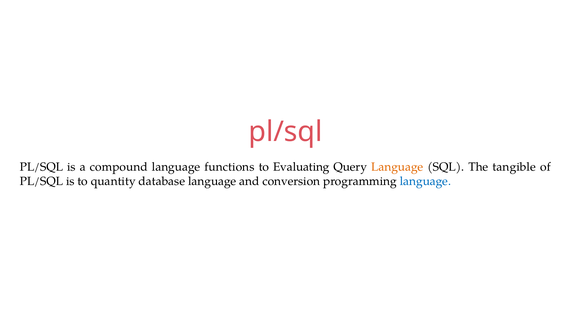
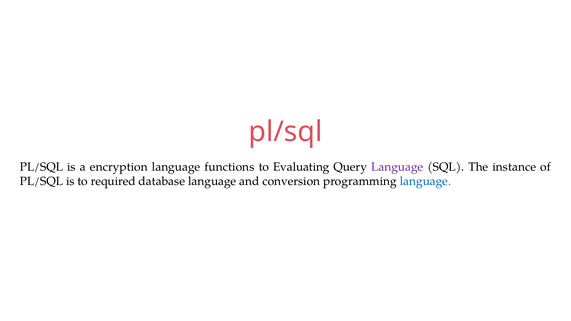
compound: compound -> encryption (119, 167)
Language colour: orange -> purple (397, 167)
tangible: tangible -> instance (514, 167)
quantity: quantity -> required (113, 181)
